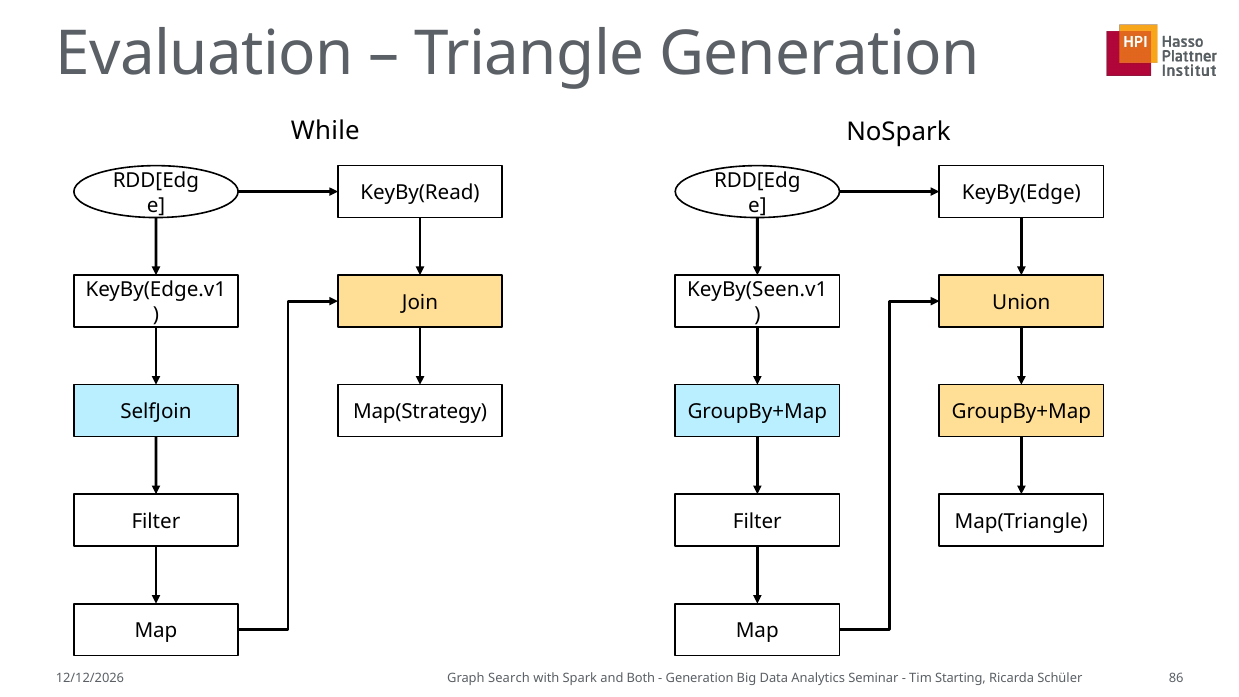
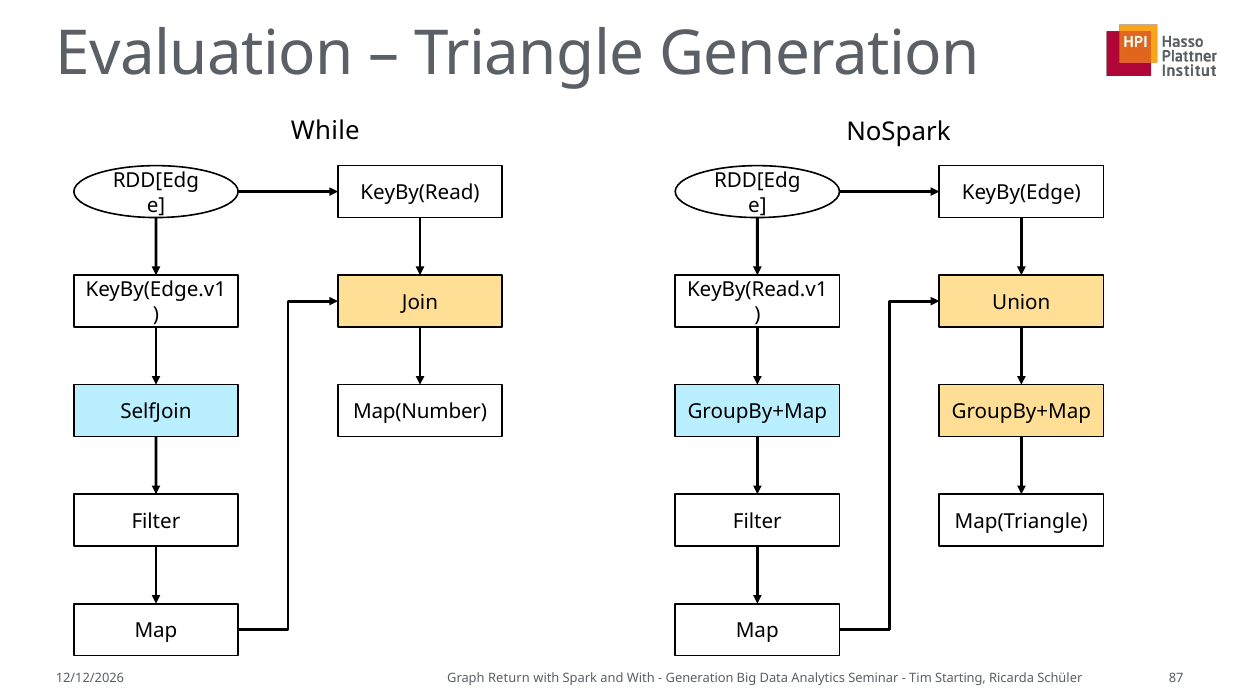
KeyBy(Seen.v1: KeyBy(Seen.v1 -> KeyBy(Read.v1 (757, 290)
Map(Strategy: Map(Strategy -> Map(Number (420, 412)
Search: Search -> Return (509, 679)
and Both: Both -> With (641, 679)
86: 86 -> 87 (1176, 679)
